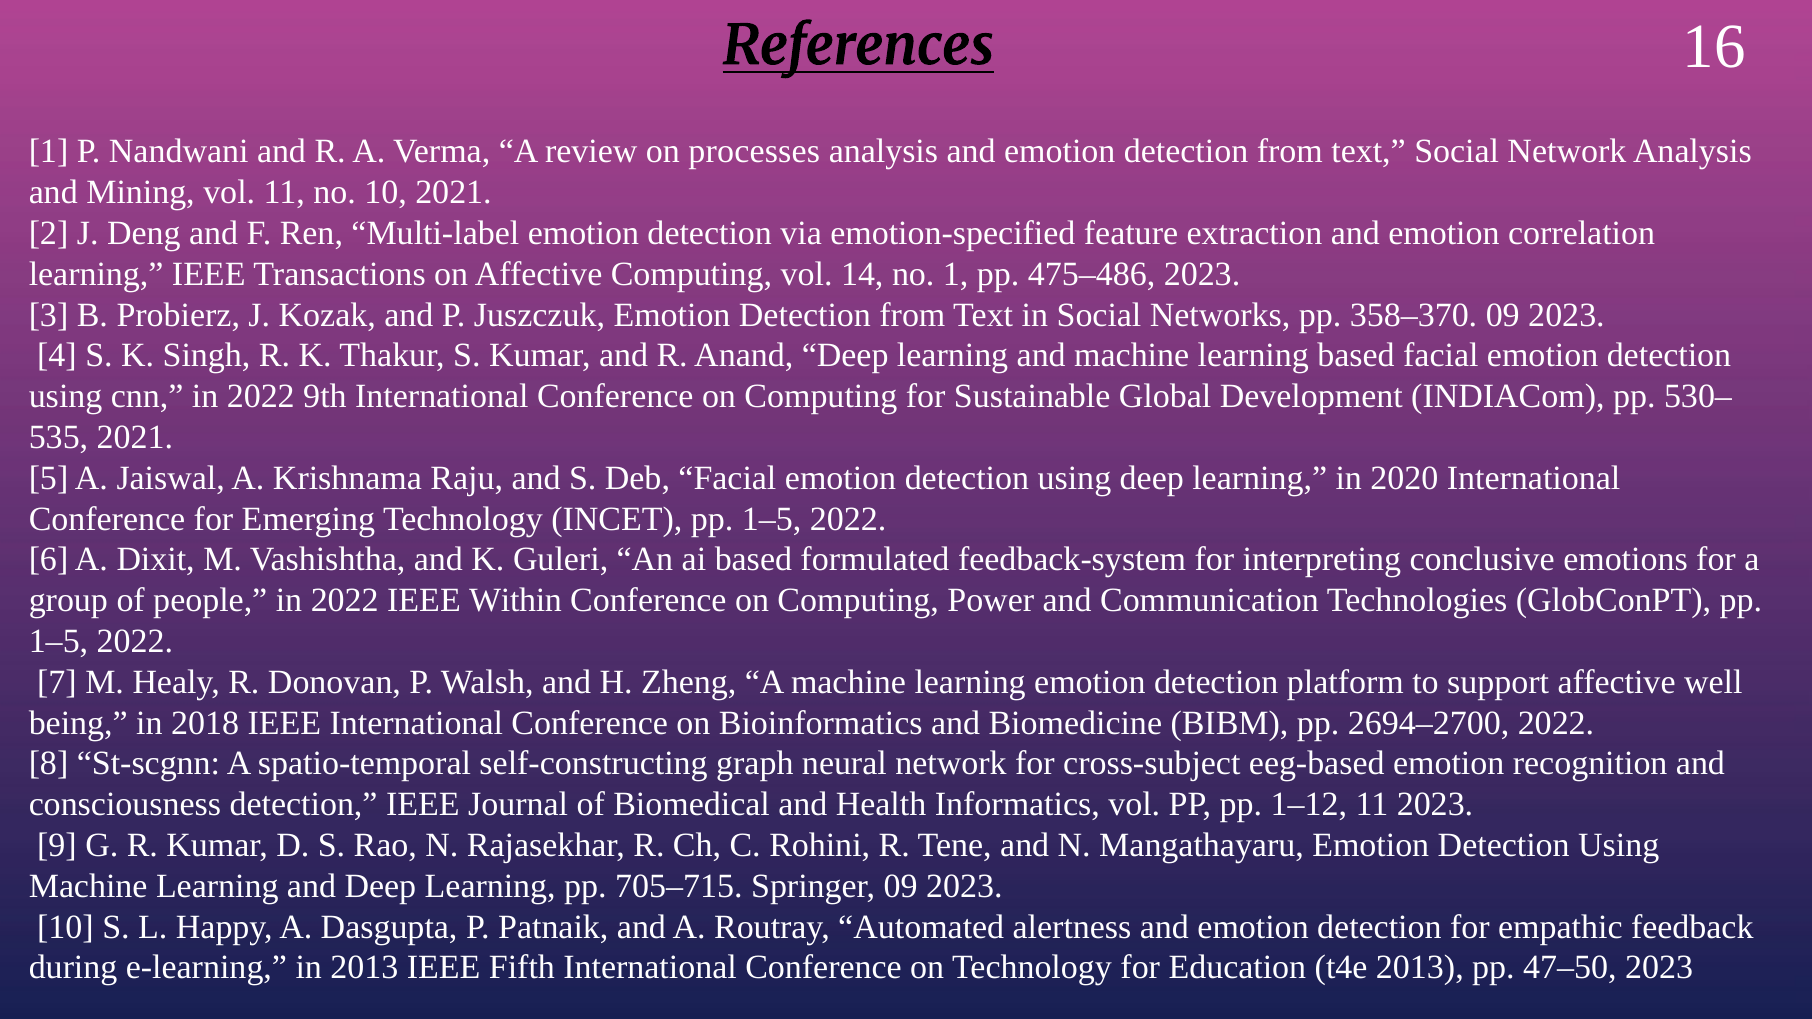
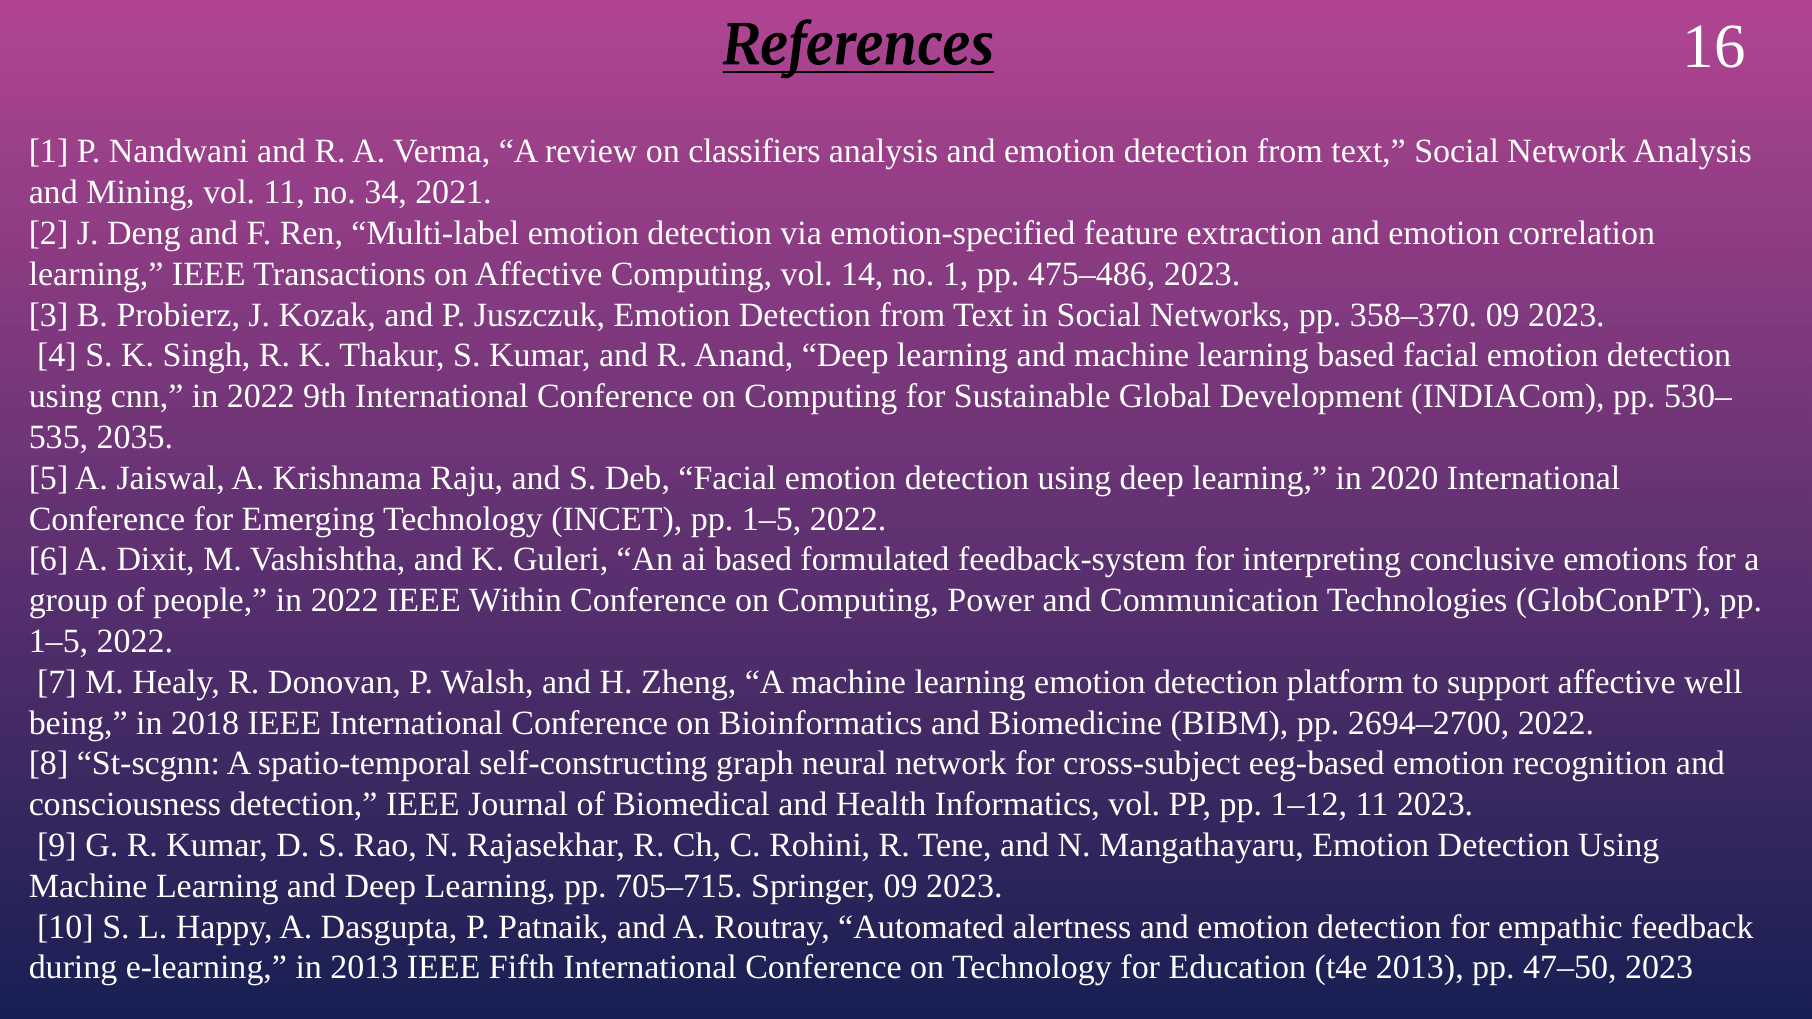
processes: processes -> classifiers (755, 152)
no 10: 10 -> 34 (386, 193)
2021: 2021 -> 2035 (135, 437)
